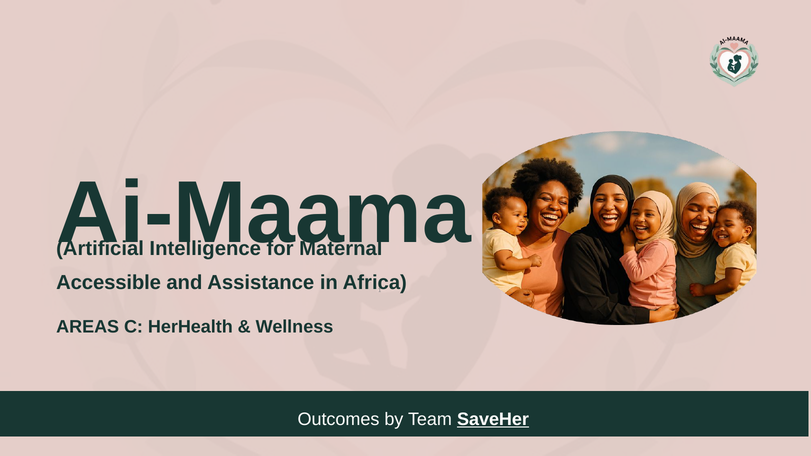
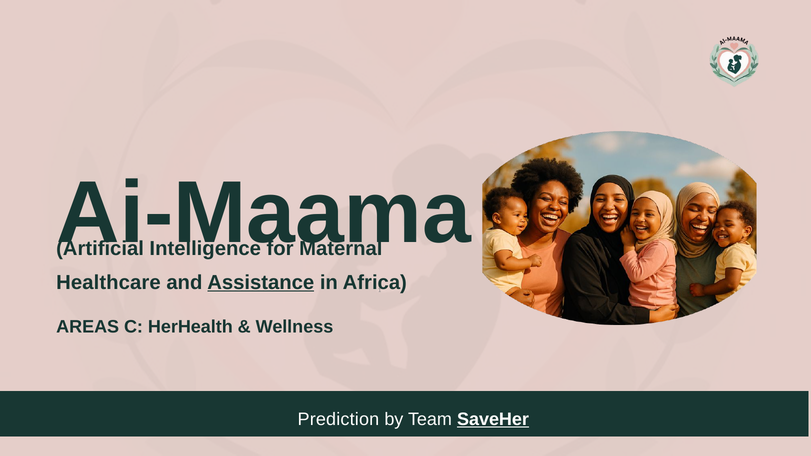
Accessible: Accessible -> Healthcare (108, 282)
Assistance underline: none -> present (261, 282)
Outcomes: Outcomes -> Prediction (338, 419)
